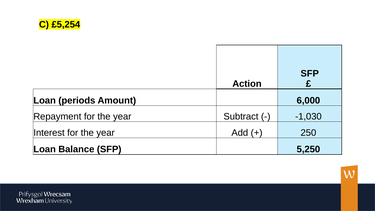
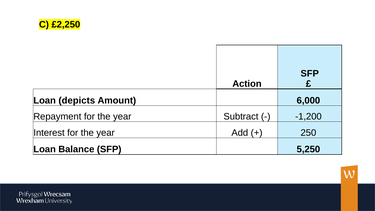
£5,254: £5,254 -> £2,250 (66, 24)
periods: periods -> depicts (77, 101)
-1,030: -1,030 -> -1,200 (308, 117)
